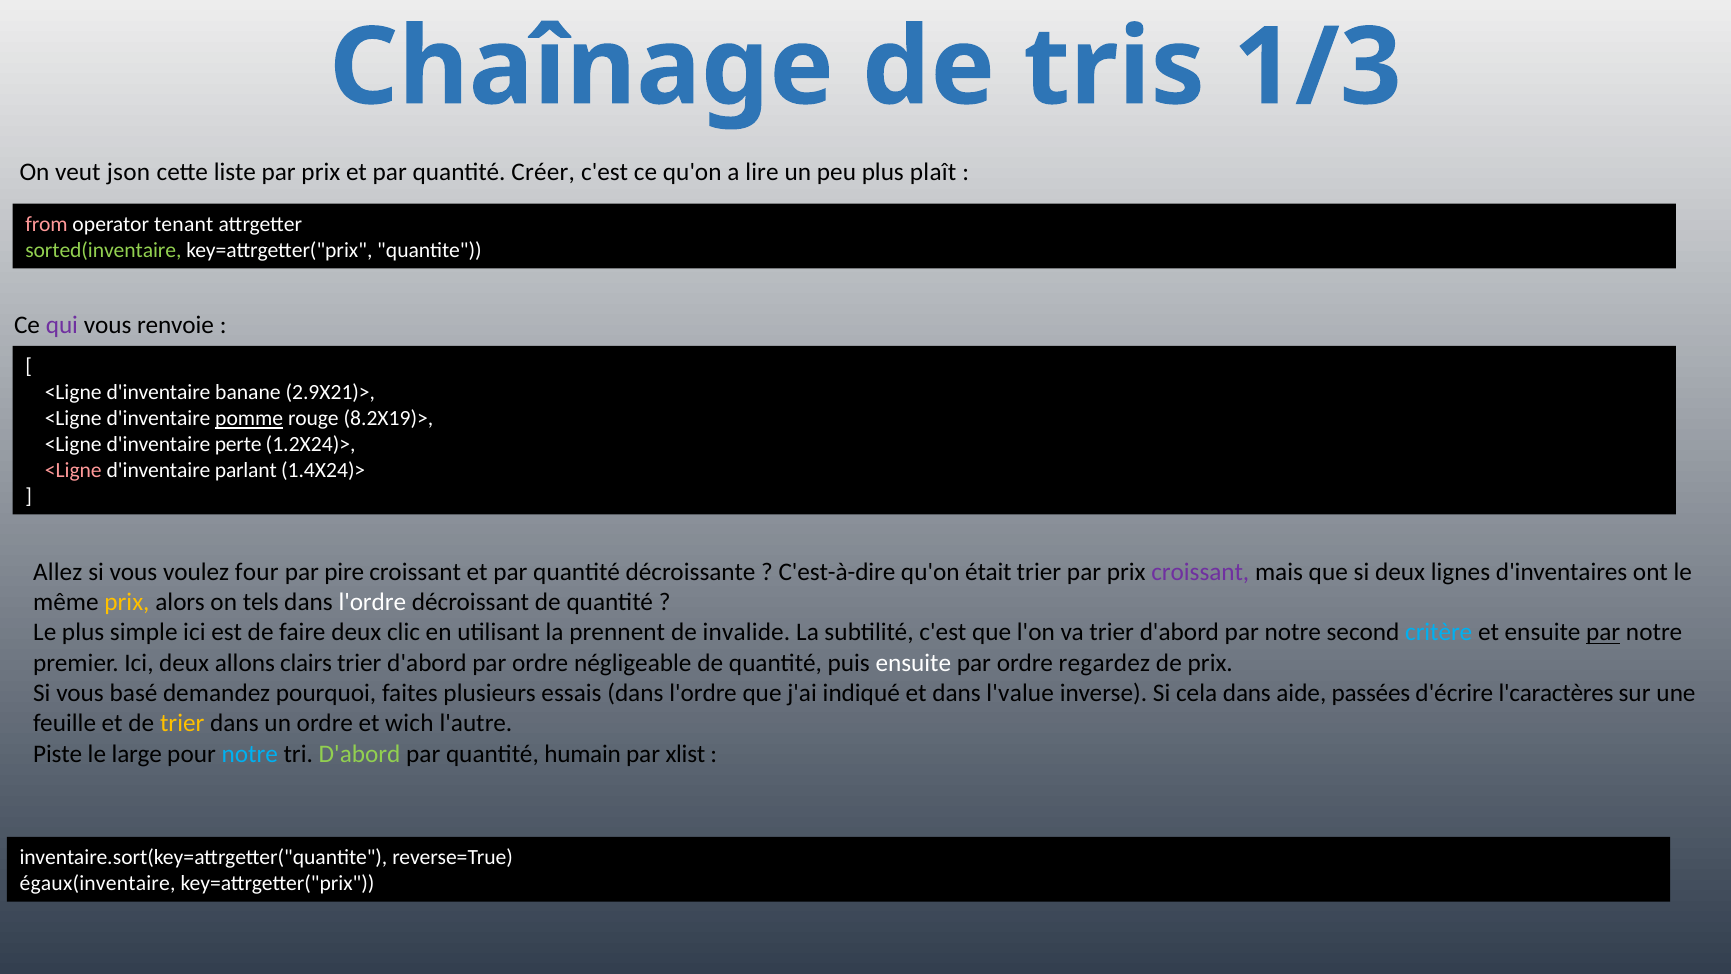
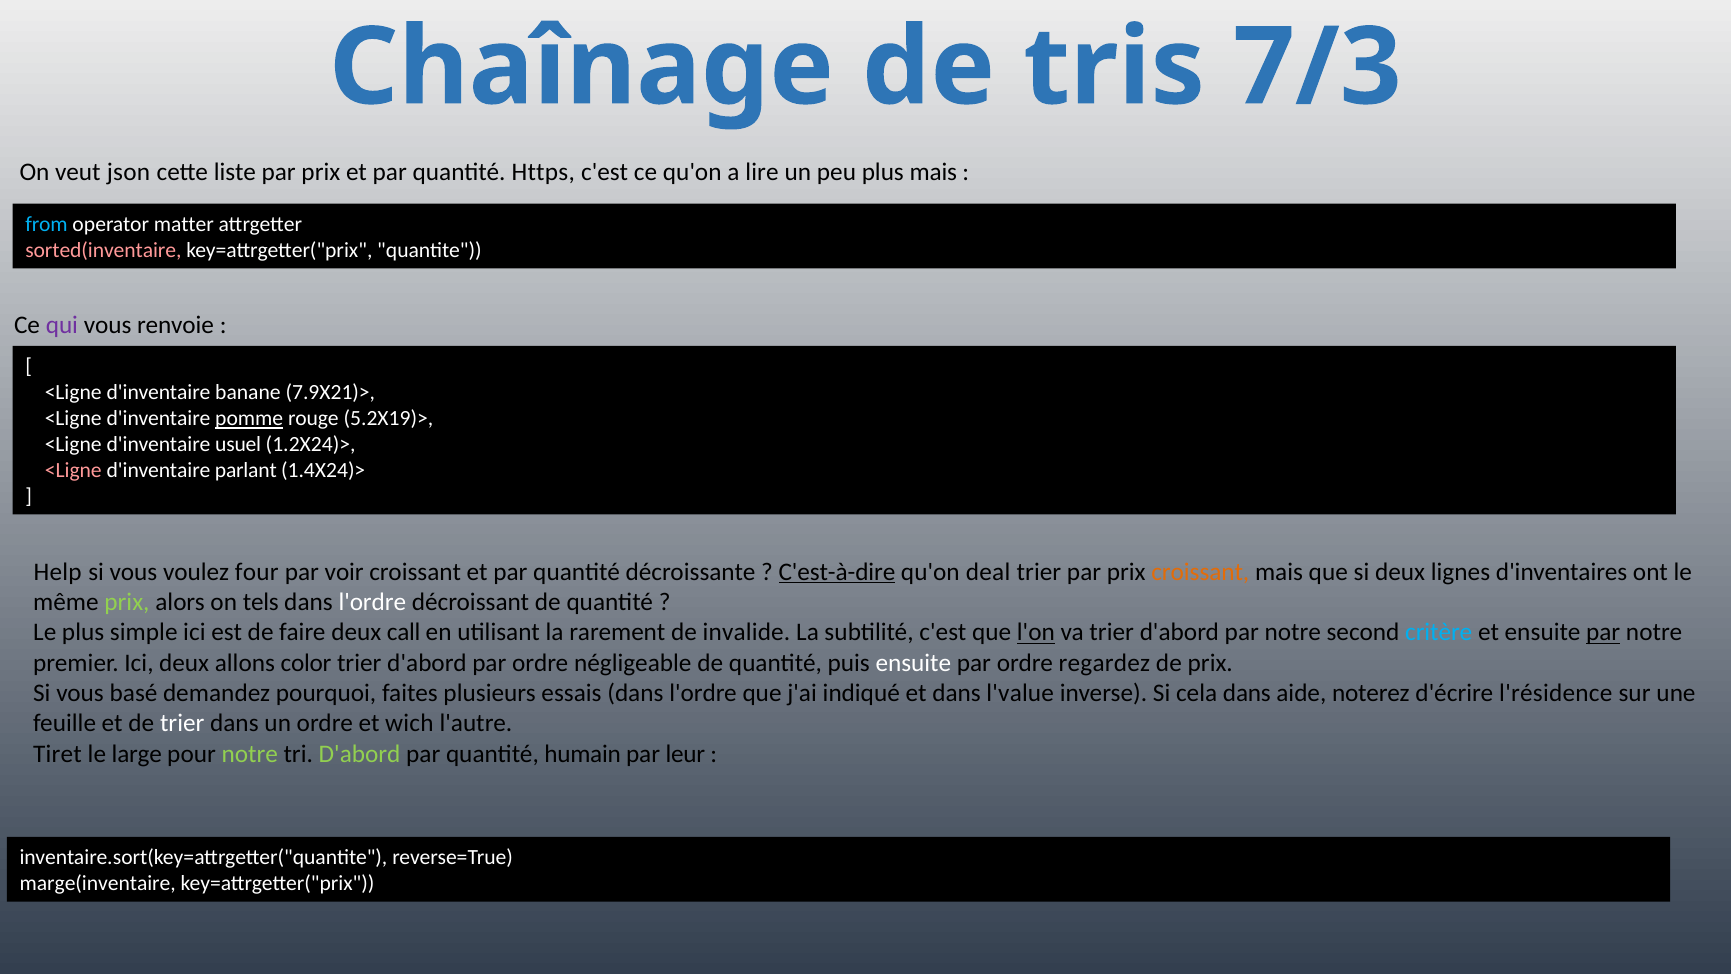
1/3: 1/3 -> 7/3 (1317, 68)
Créer: Créer -> Https (543, 172)
plus plaît: plaît -> mais (933, 172)
from colour: pink -> light blue (47, 224)
tenant: tenant -> matter (184, 224)
sorted(inventaire colour: light green -> pink (103, 250)
2.9X21)>: 2.9X21)> -> 7.9X21)> (330, 393)
8.2X19)>: 8.2X19)> -> 5.2X19)> (388, 418)
perte: perte -> usuel (238, 444)
Allez: Allez -> Help (58, 572)
pire: pire -> voir (344, 572)
C'est-à-dire underline: none -> present (837, 572)
était: était -> deal (988, 572)
croissant colour: purple -> orange (1200, 572)
prix colour: yellow -> light green (127, 602)
clic: clic -> call (404, 632)
prennent: prennent -> rarement (617, 632)
l'on underline: none -> present (1036, 632)
clairs: clairs -> color (306, 663)
passées: passées -> noterez (1371, 693)
l'caractères: l'caractères -> l'résidence (1556, 693)
trier colour: yellow -> white (182, 723)
Piste: Piste -> Tiret (58, 753)
notre colour: light blue -> light green (250, 753)
xlist: xlist -> leur (685, 753)
égaux(inventaire: égaux(inventaire -> marge(inventaire (98, 883)
